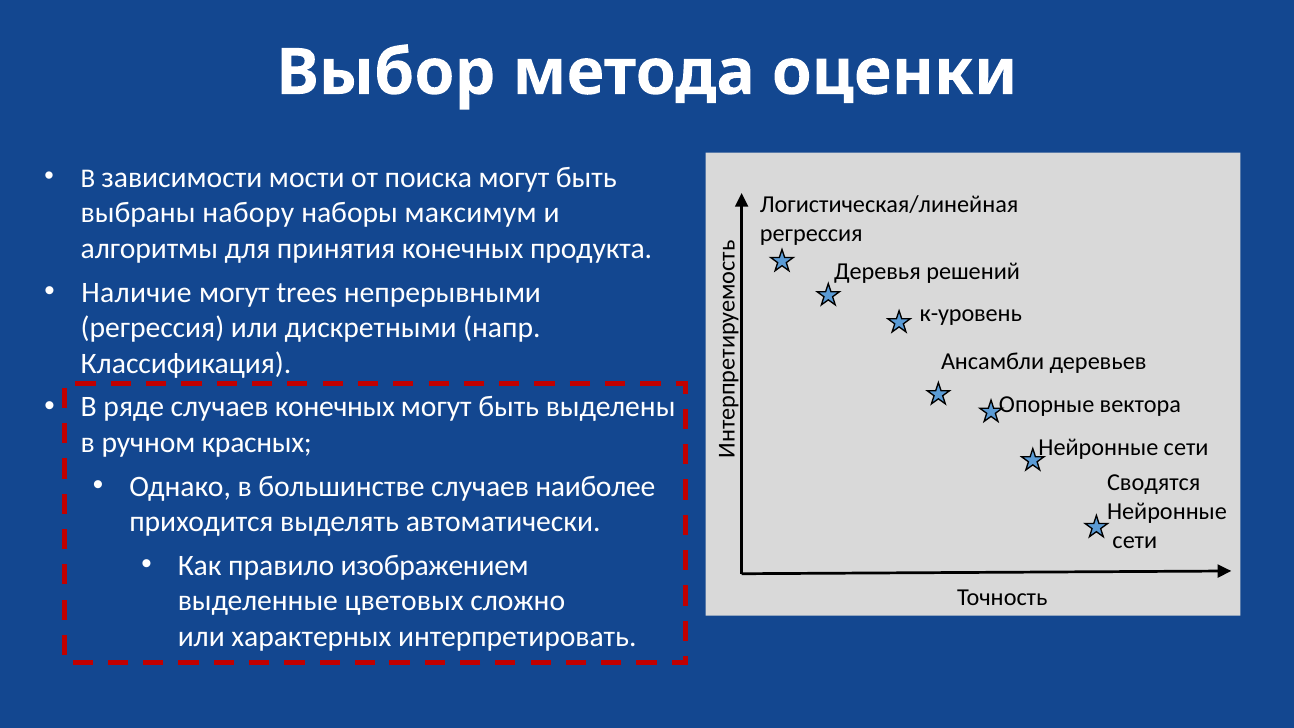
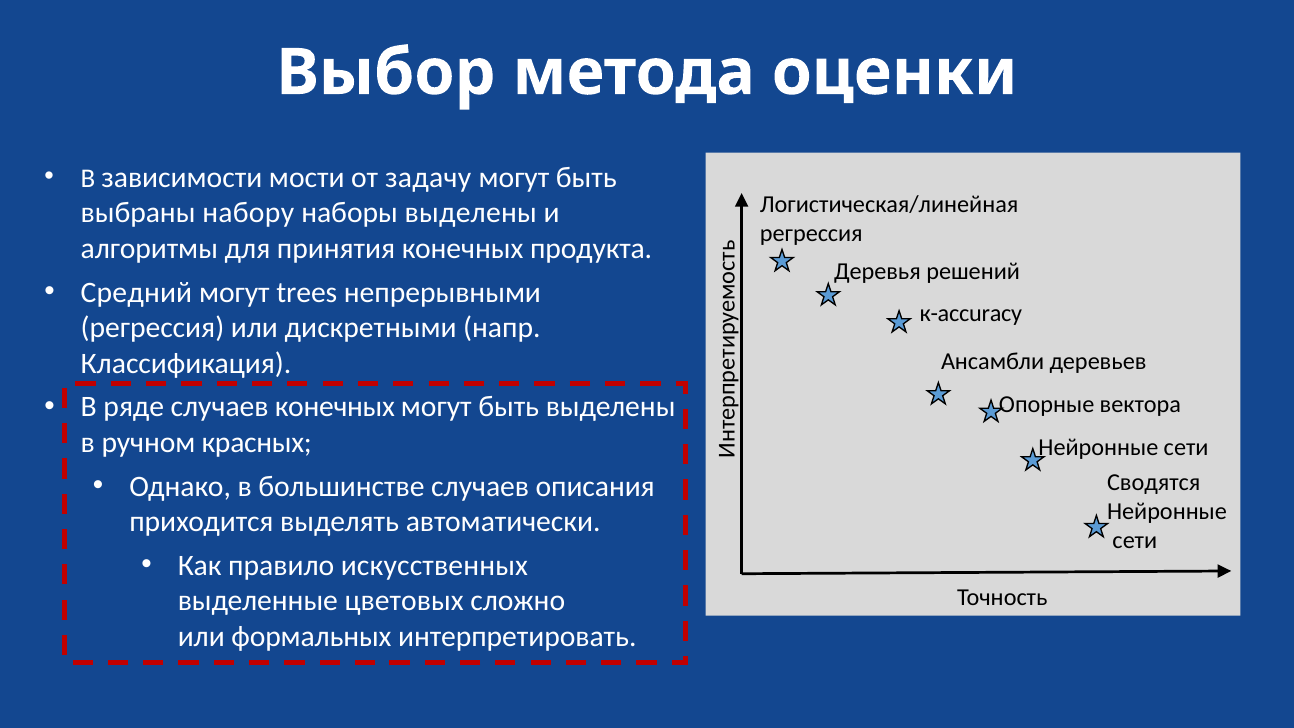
поиска: поиска -> задачу (428, 177)
наборы максимум: максимум -> выделены (471, 213)
Наличие: Наличие -> Средний (136, 292)
к-уровень: к-уровень -> к-accuracy (971, 313)
наиболее: наиболее -> описания (595, 486)
изображением: изображением -> искусственных (434, 566)
характерных: характерных -> формальных (312, 637)
